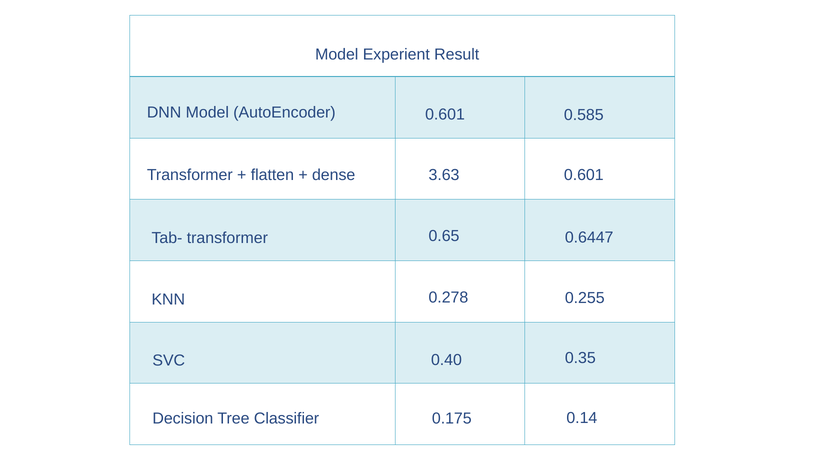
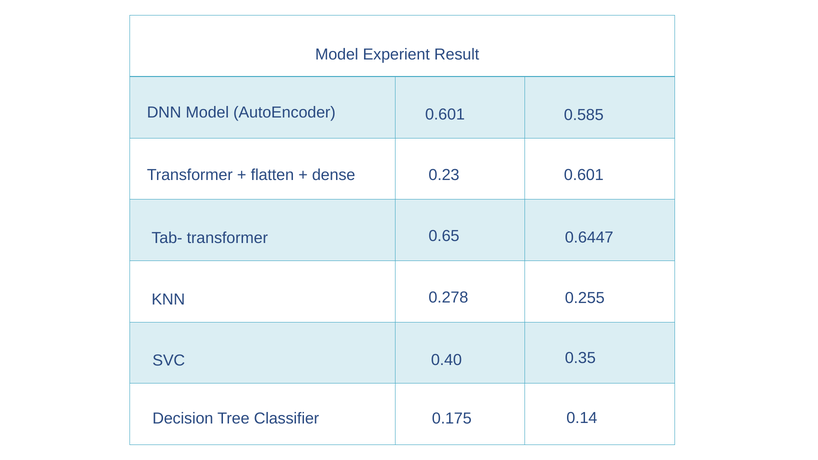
3.63: 3.63 -> 0.23 (444, 175)
